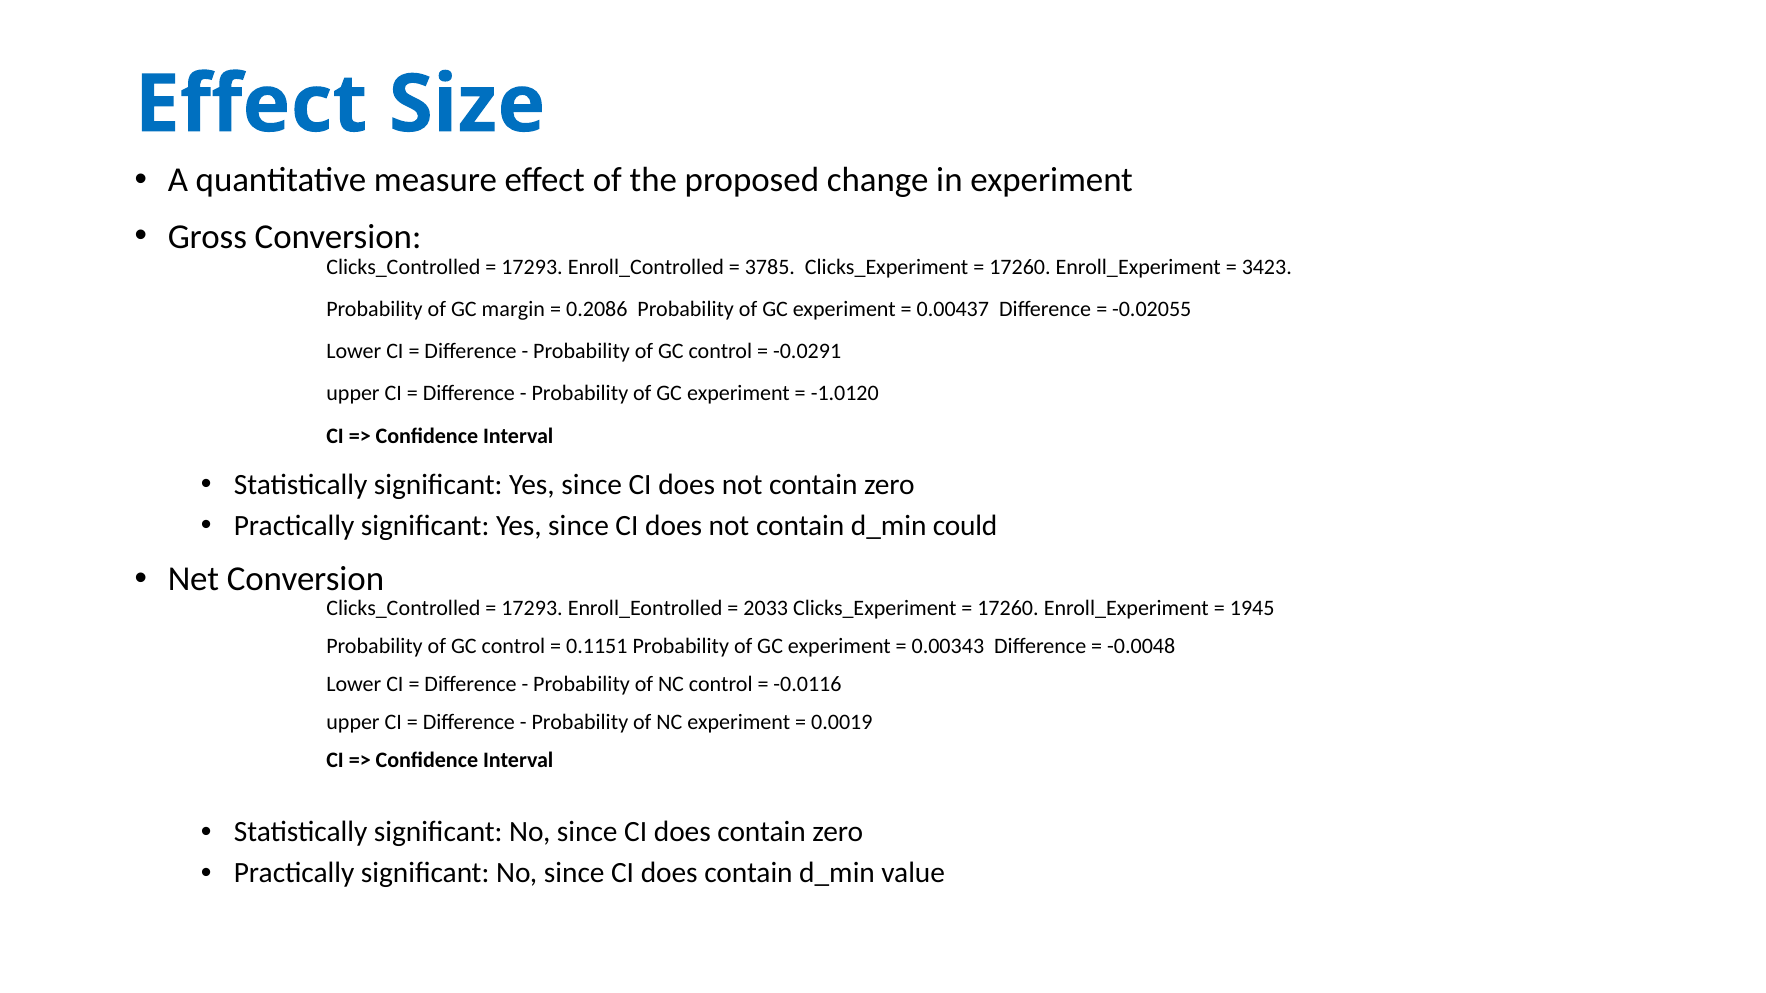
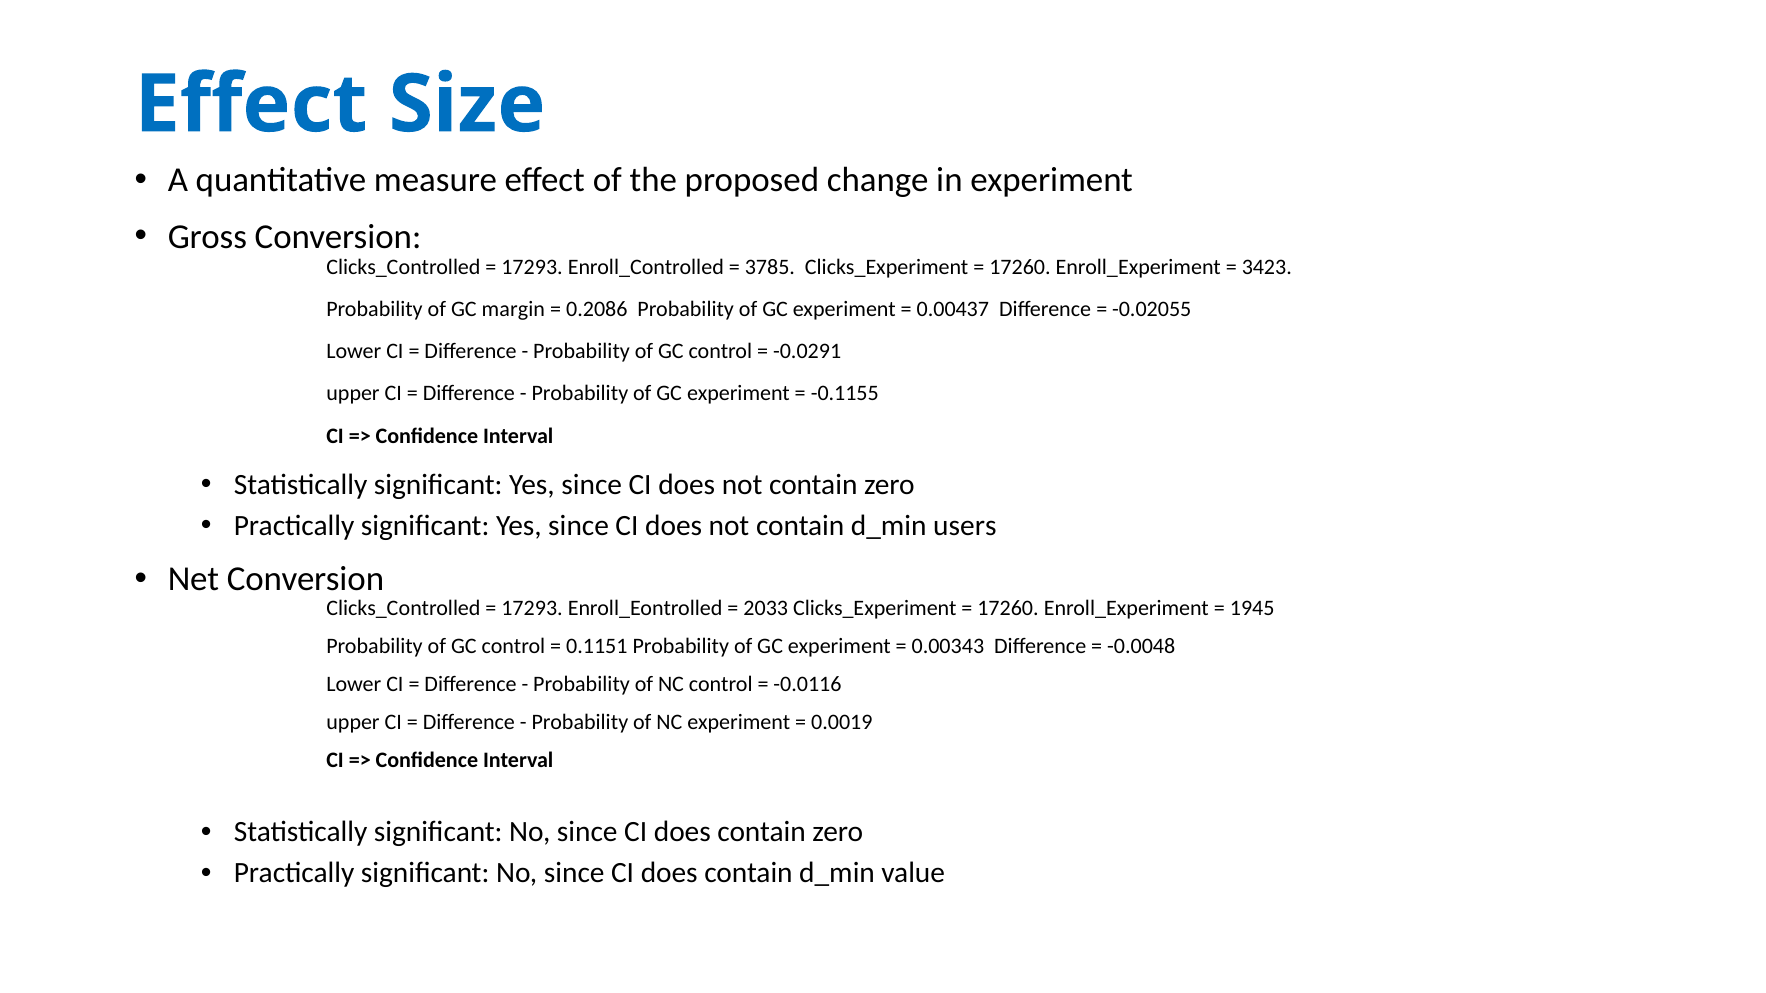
-1.0120: -1.0120 -> -0.1155 (845, 394)
could: could -> users (965, 526)
